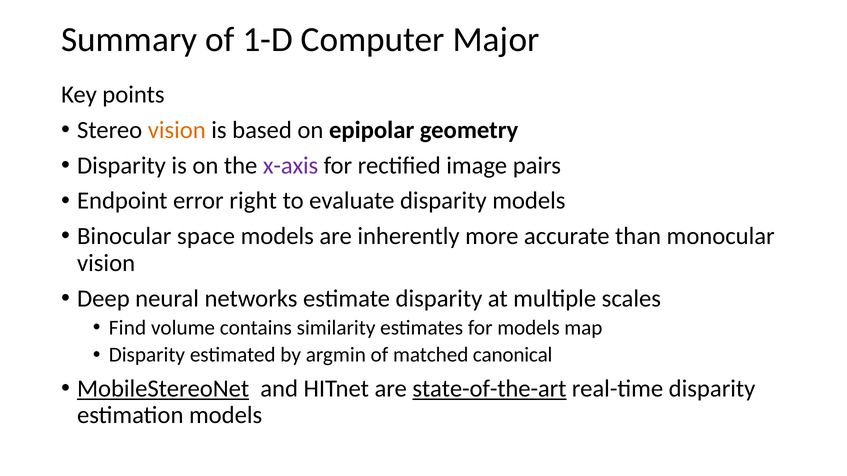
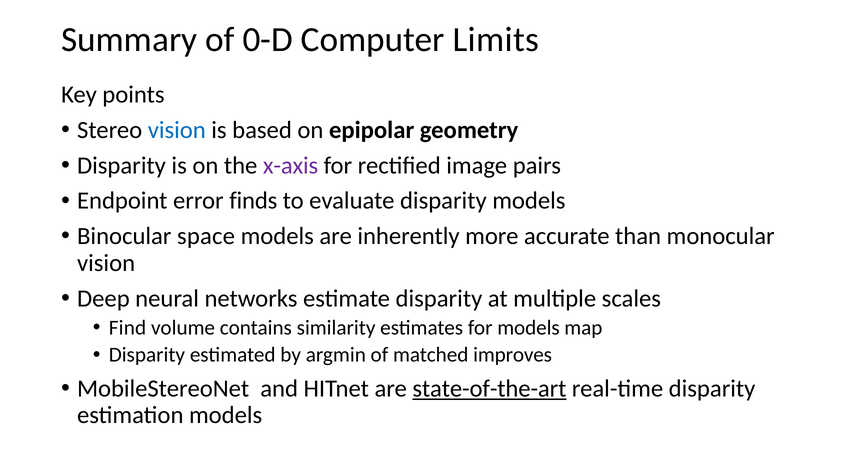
1-D: 1-D -> 0-D (268, 40)
Major: Major -> Limits (496, 40)
vision colour: orange -> blue (177, 130)
right: right -> finds (253, 201)
canonical: canonical -> improves (513, 355)
MobileStereoNet underline: present -> none (163, 389)
